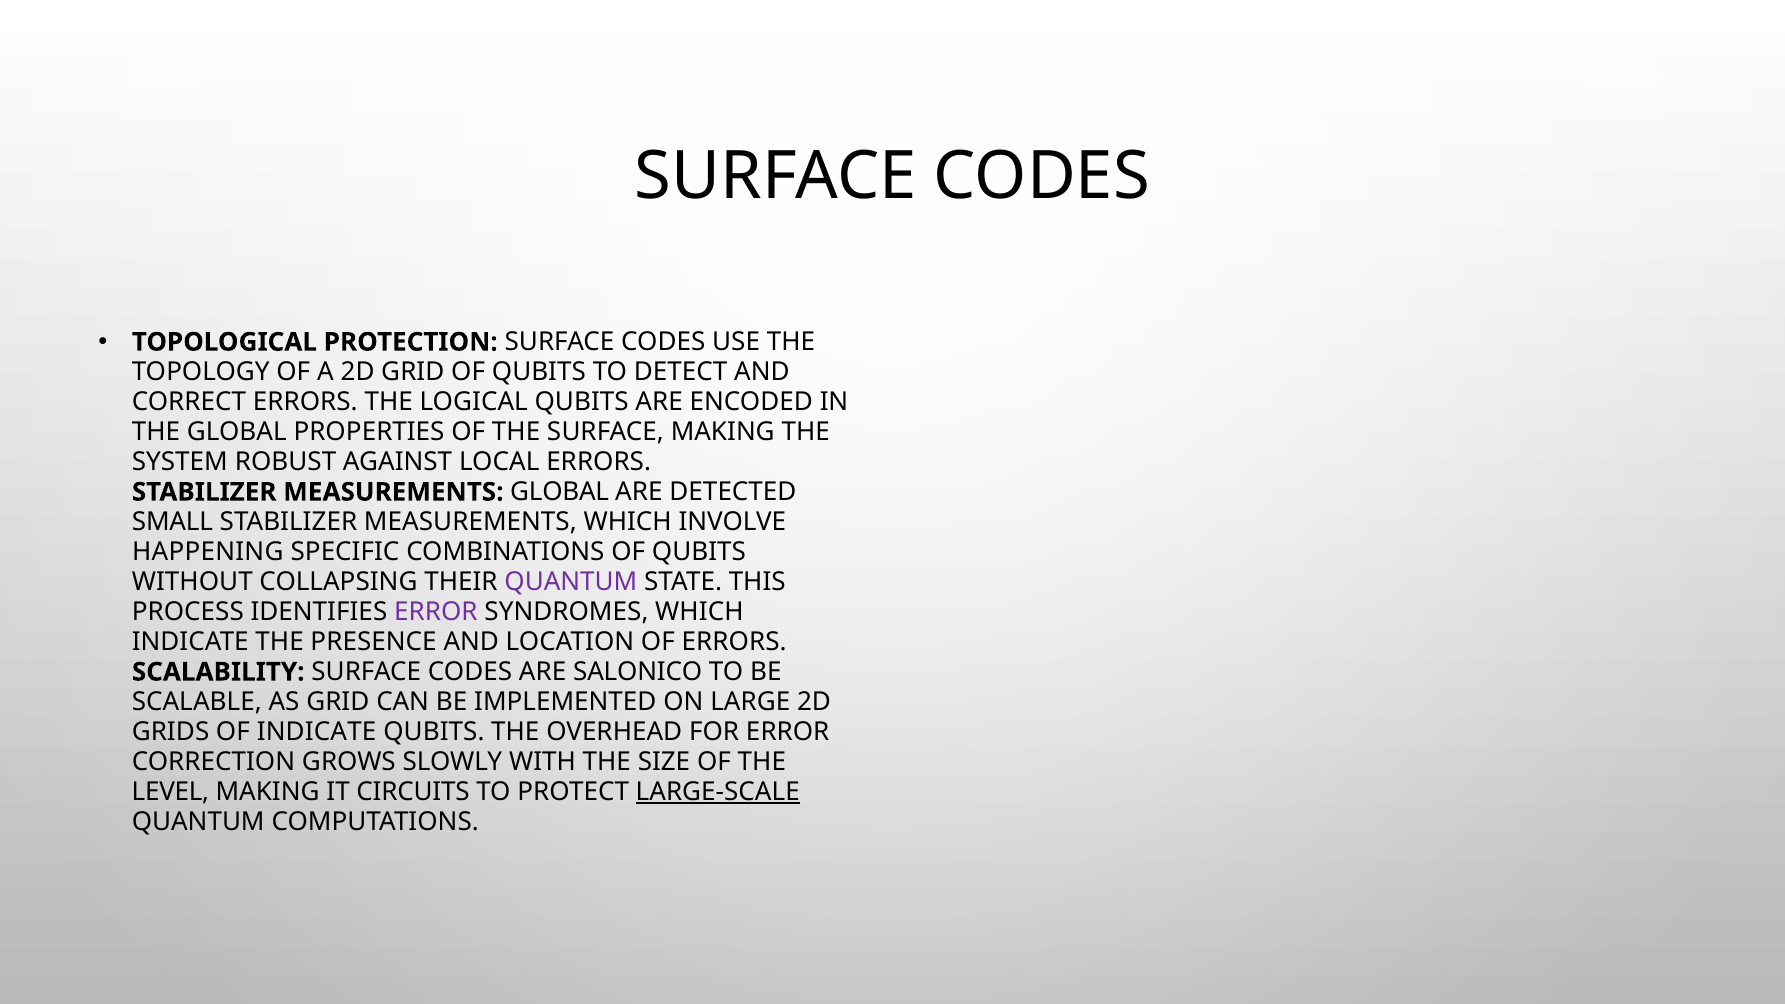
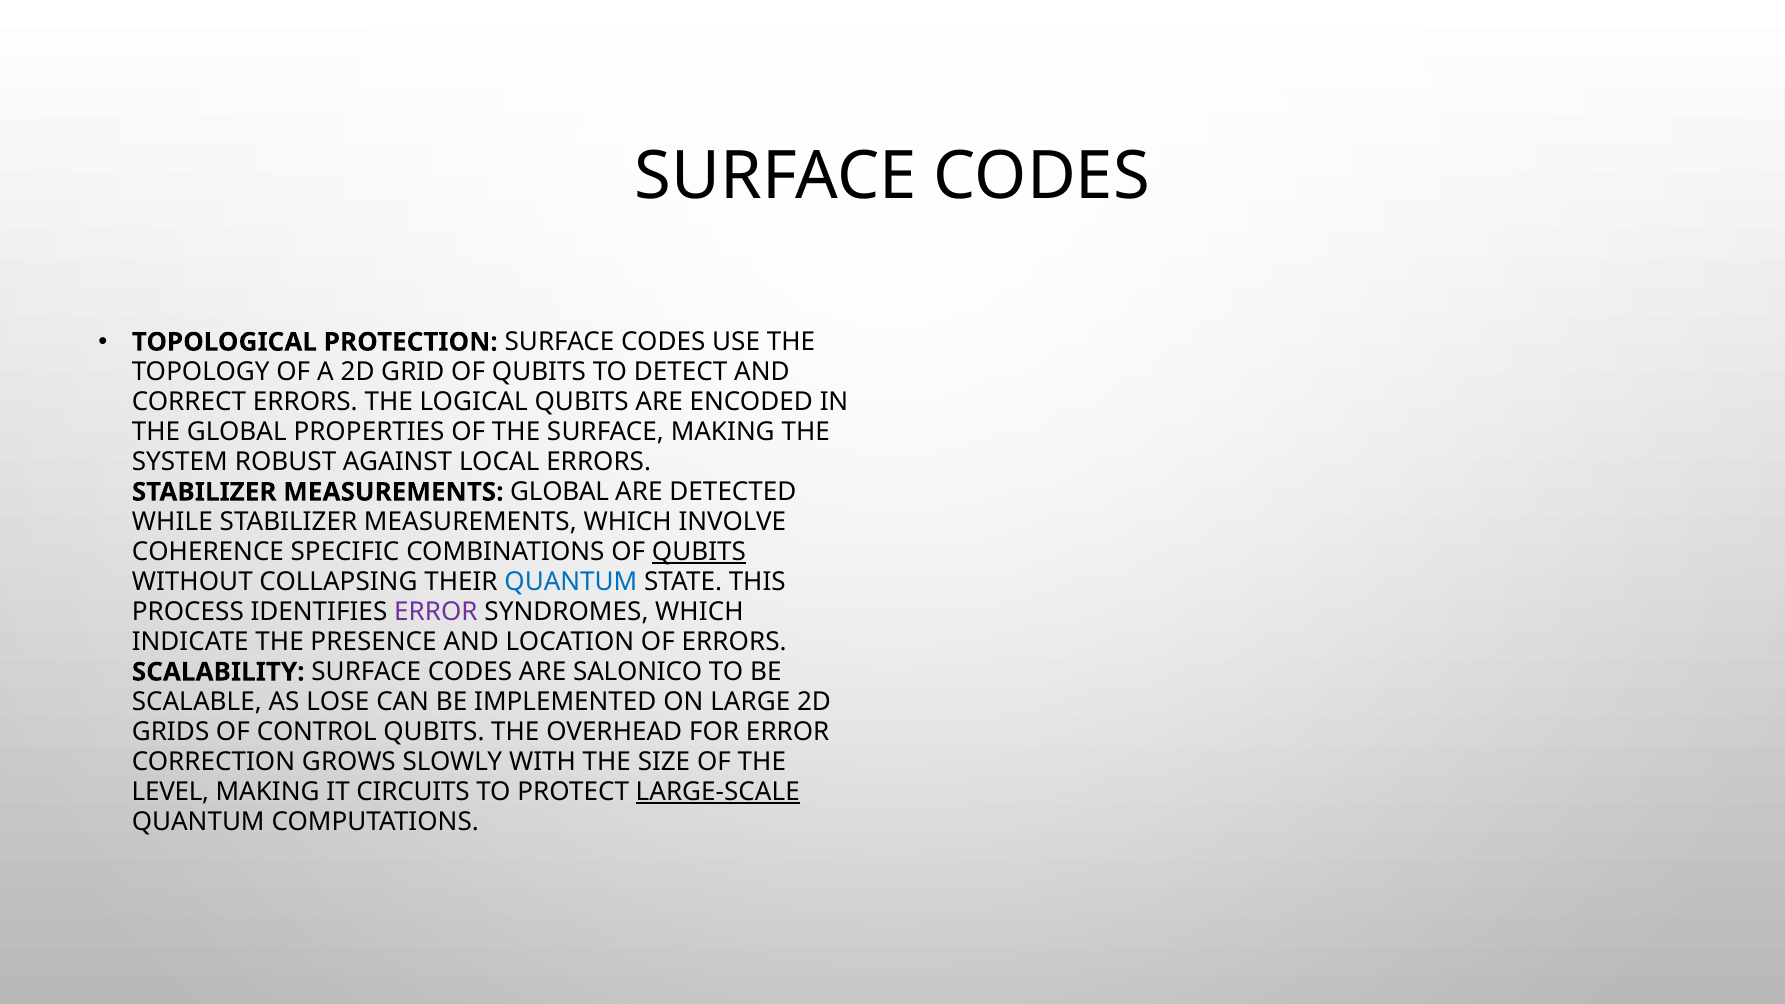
SMALL: SMALL -> WHILE (172, 522)
HAPPENING: HAPPENING -> COHERENCE (208, 552)
QUBITS underline: none -> present (699, 552)
QUANTUM colour: purple -> blue (571, 582)
AS GRID: GRID -> LOSE (338, 702)
OF INDICATE: INDICATE -> CONTROL (317, 732)
